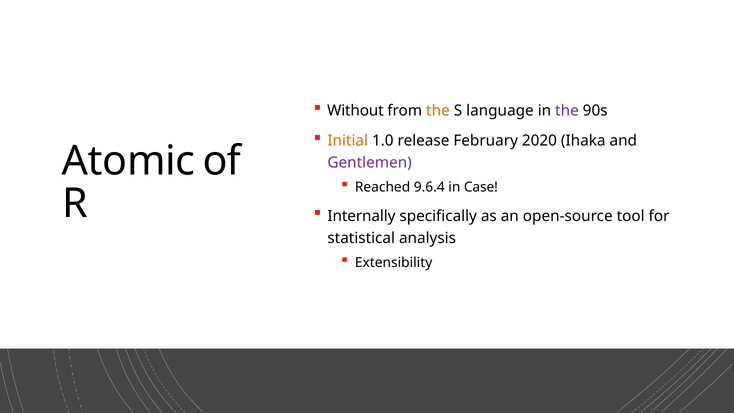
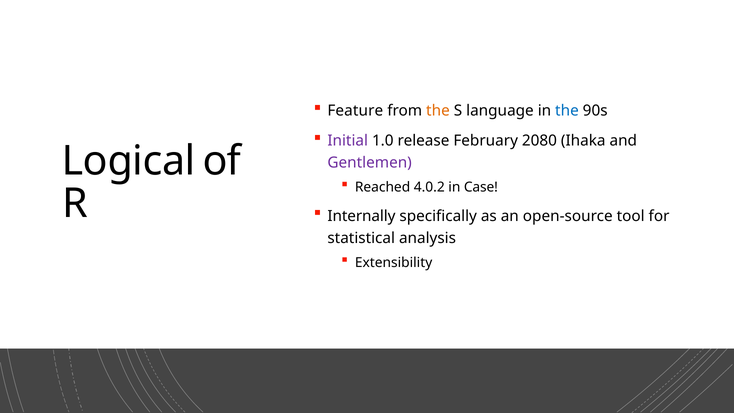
Without: Without -> Feature (355, 111)
the colour: purple -> blue (567, 111)
Initial colour: orange -> purple (348, 141)
2020: 2020 -> 2080 (539, 141)
Atomic: Atomic -> Logical (129, 161)
9.6.4: 9.6.4 -> 4.0.2 (429, 187)
